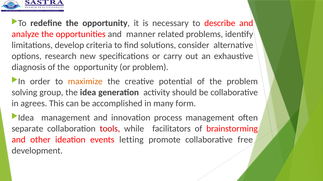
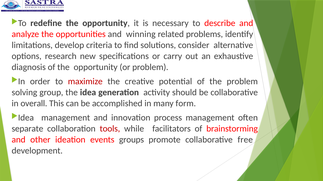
manner: manner -> winning (141, 34)
maximize colour: orange -> red (85, 82)
agrees: agrees -> overall (34, 104)
letting: letting -> groups (132, 140)
